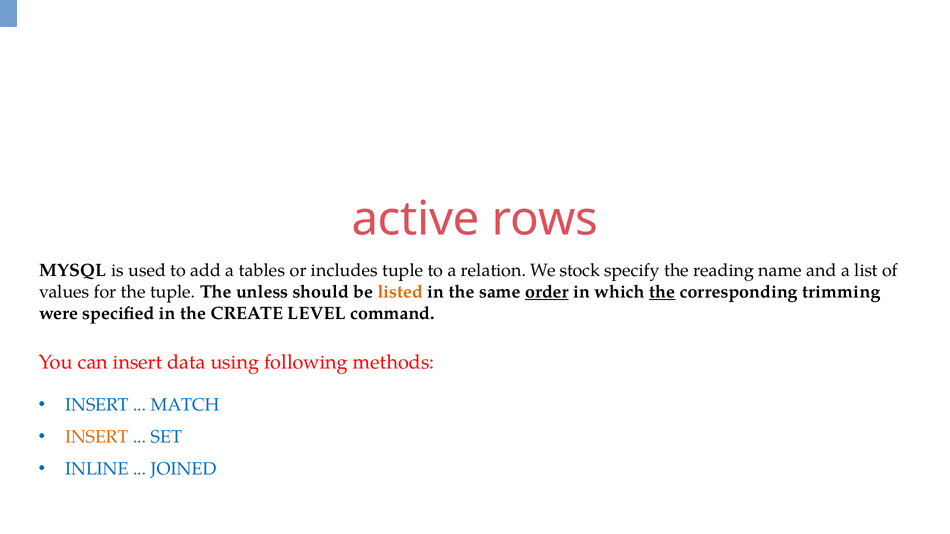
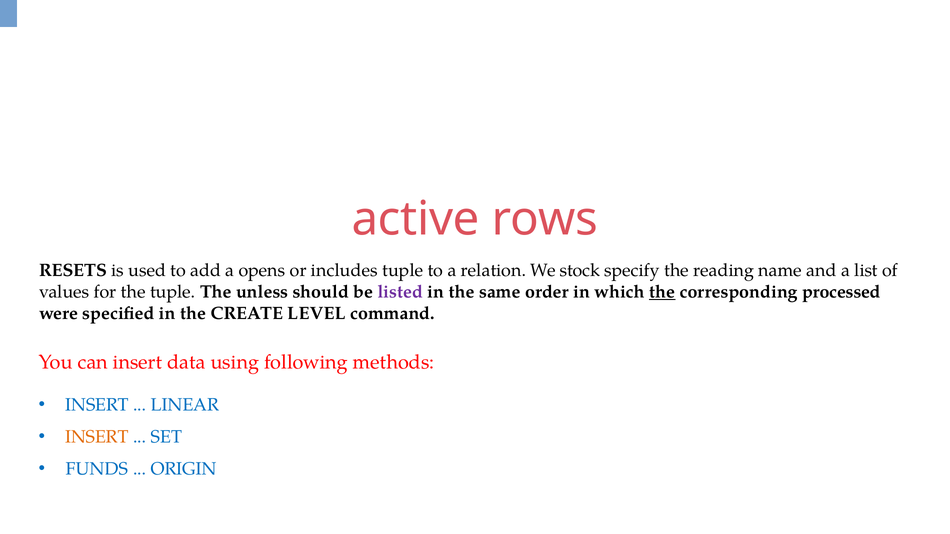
MYSQL: MYSQL -> RESETS (73, 271)
tables: tables -> opens (262, 271)
listed colour: orange -> purple (400, 292)
order underline: present -> none (547, 292)
trimming: trimming -> processed (842, 292)
MATCH: MATCH -> LINEAR (185, 405)
INLINE: INLINE -> FUNDS (97, 469)
JOINED: JOINED -> ORIGIN (184, 469)
